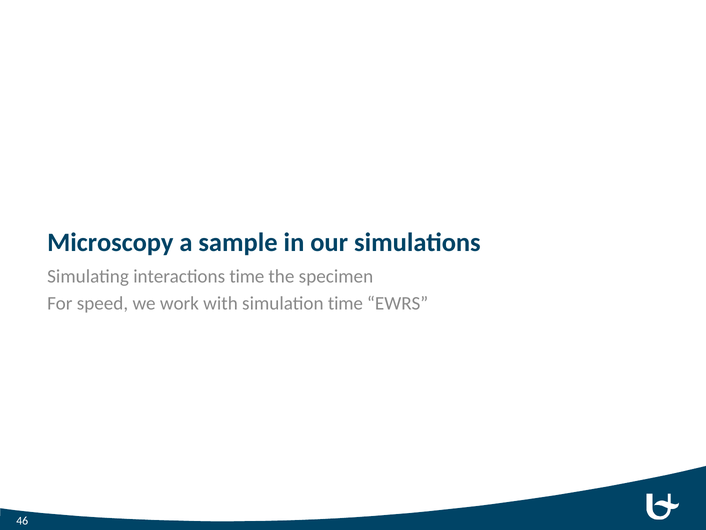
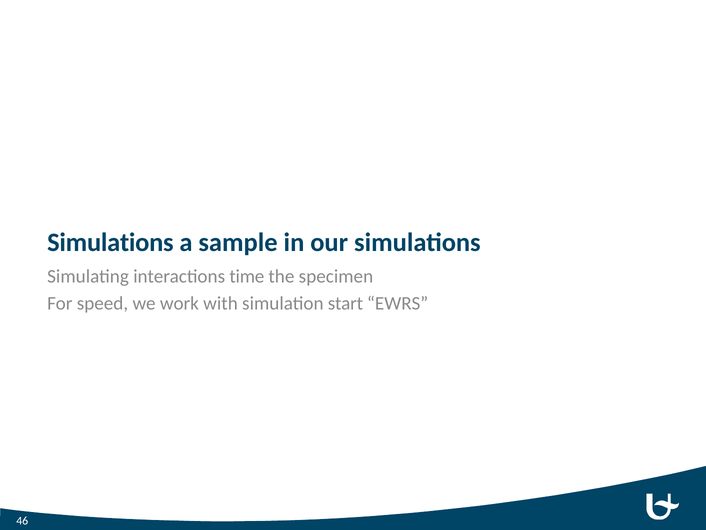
Microscopy: Microscopy -> Simulations (110, 242)
simulation time: time -> start (345, 303)
